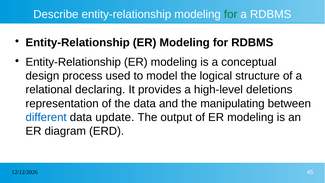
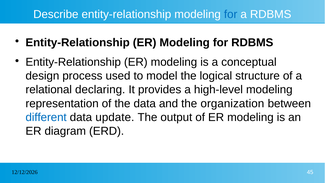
for colour: green -> blue (231, 14)
high-level deletions: deletions -> modeling (269, 90)
manipulating: manipulating -> organization (232, 103)
